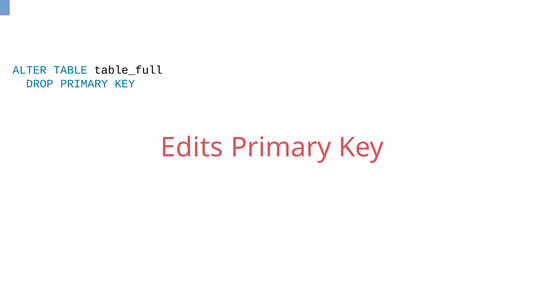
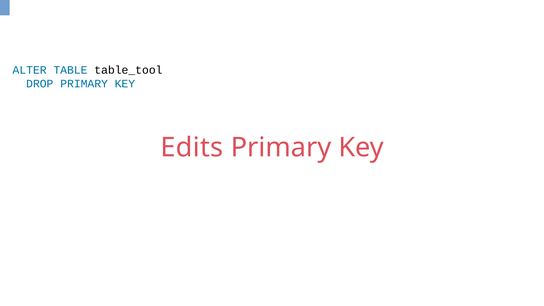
table_full: table_full -> table_tool (128, 70)
